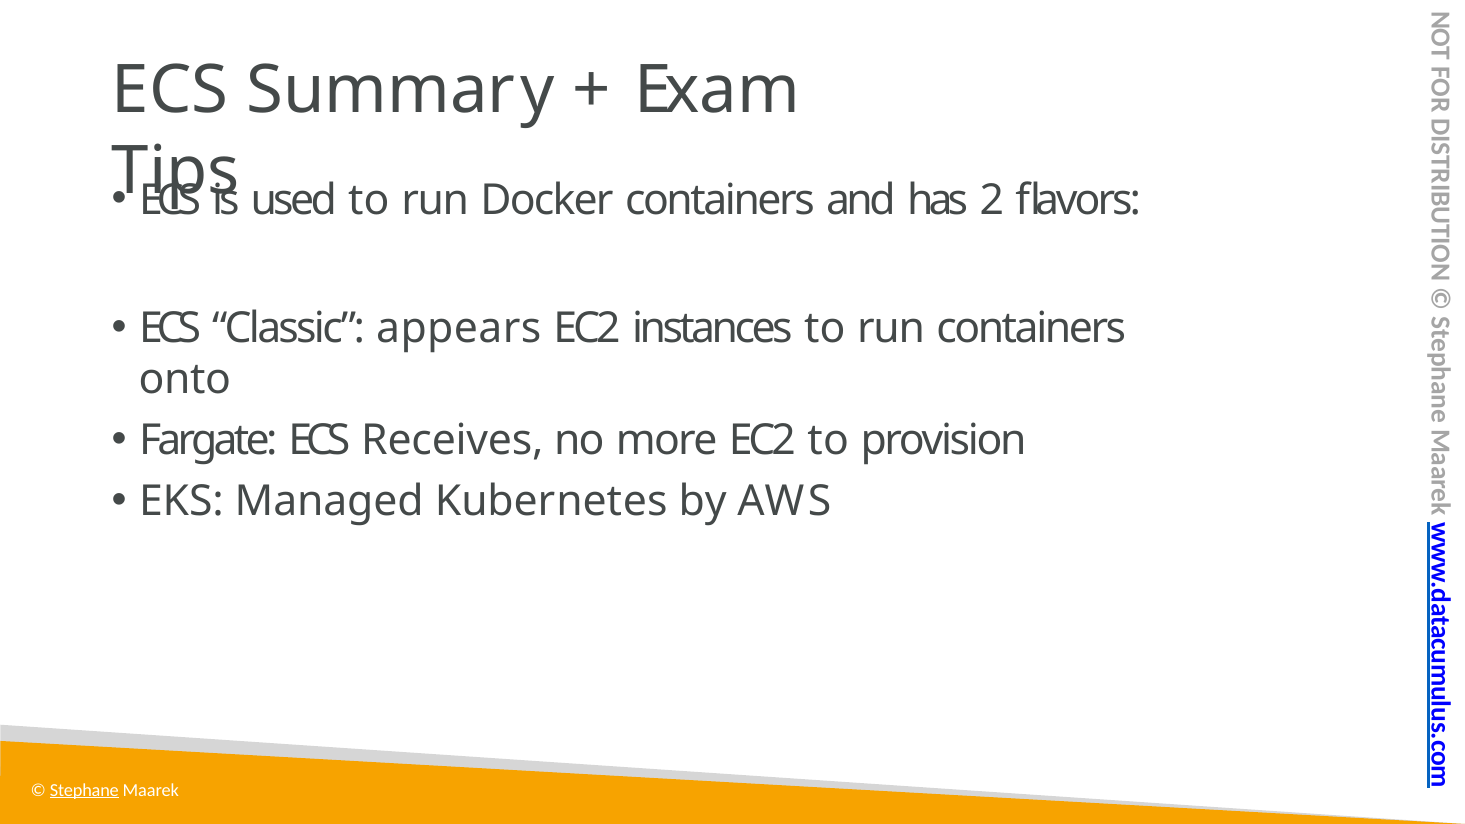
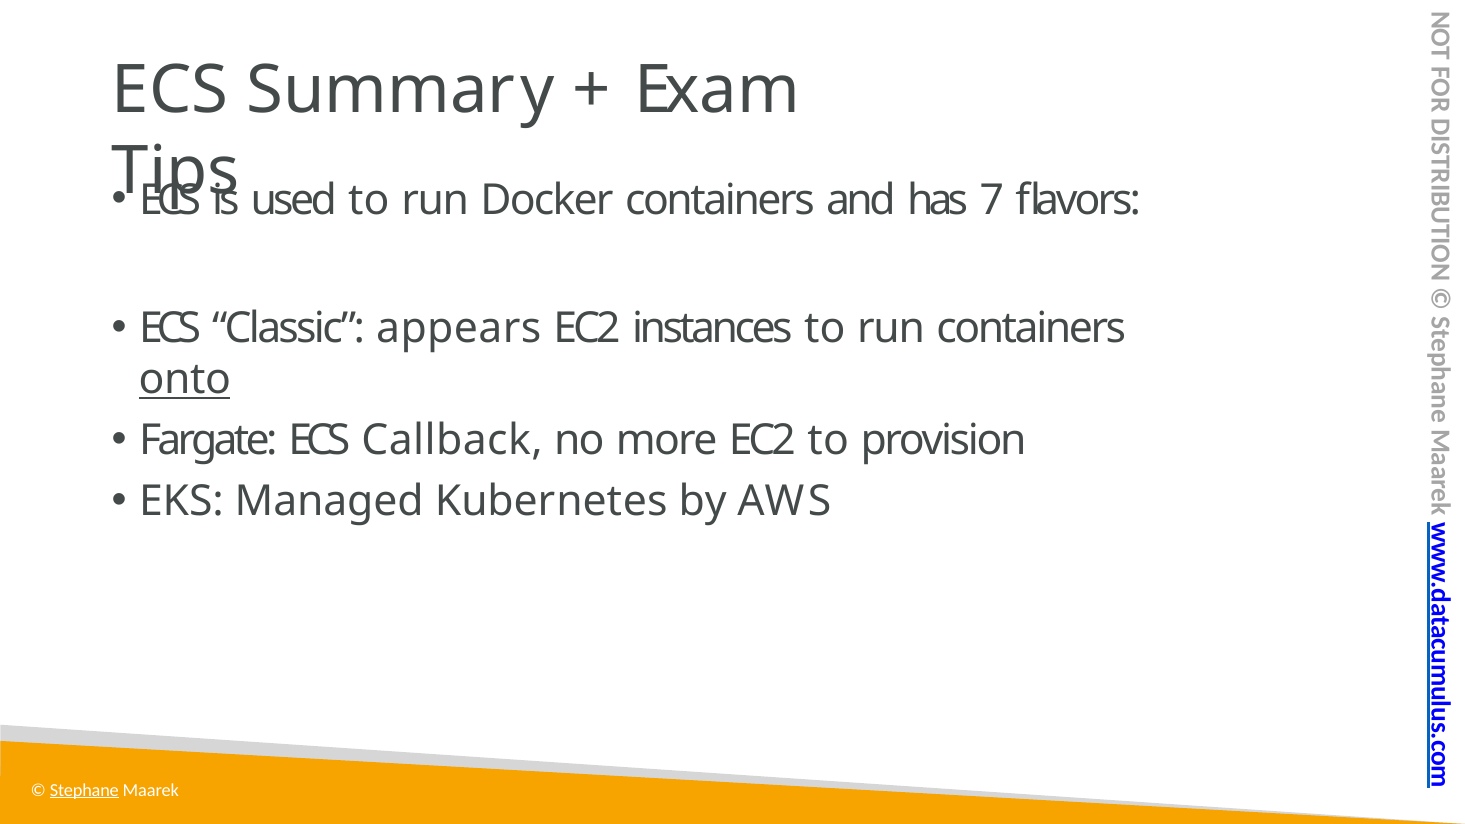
2: 2 -> 7 (992, 200)
onto underline: none -> present (185, 380)
Receives: Receives -> Callback (452, 441)
